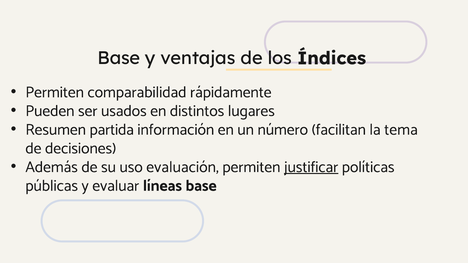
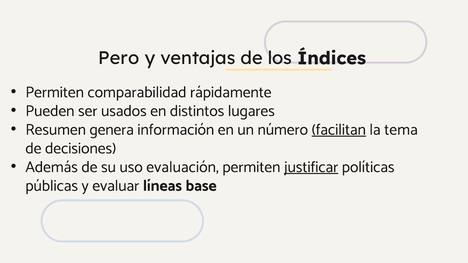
Base: Base -> Pero (119, 58)
partida: partida -> genera (112, 130)
facilitan underline: none -> present (339, 130)
